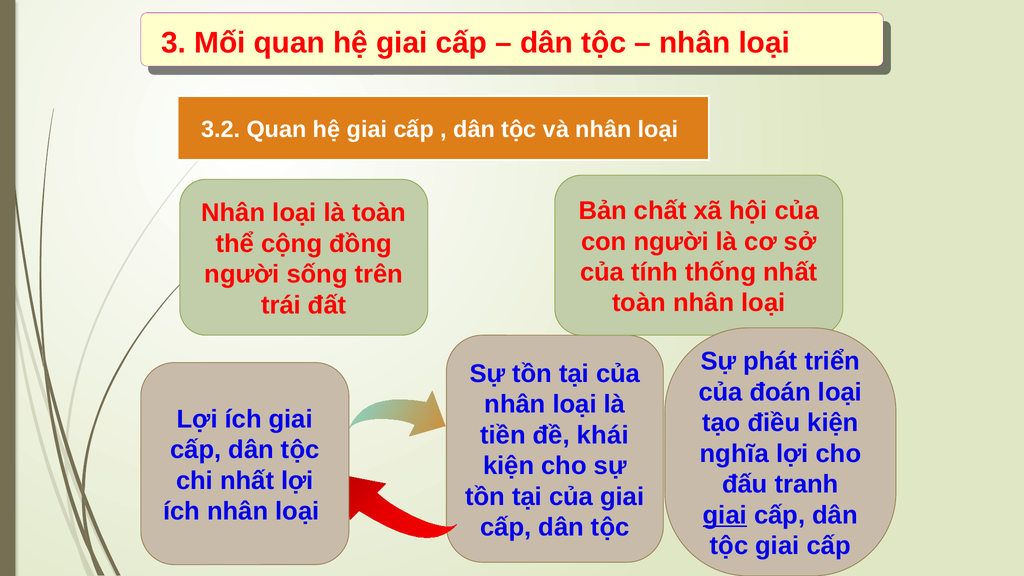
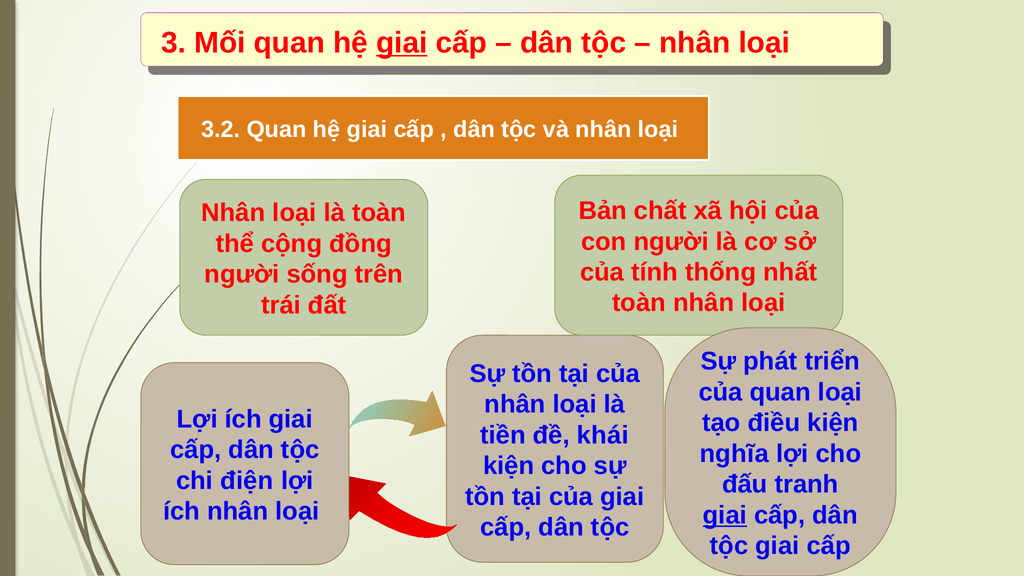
giai underline: none -> present (402, 43)
của đoán: đoán -> quan (780, 392)
chi nhất: nhất -> điện (247, 481)
